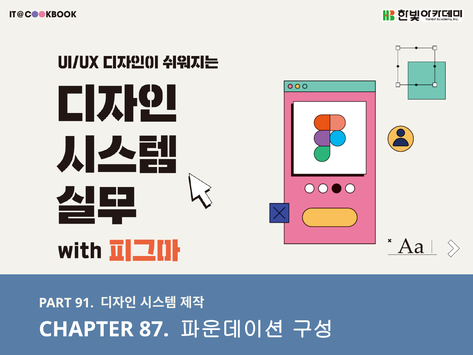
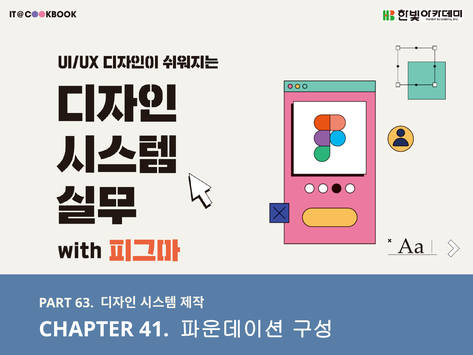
91: 91 -> 63 (84, 303)
87: 87 -> 41 (154, 329)
